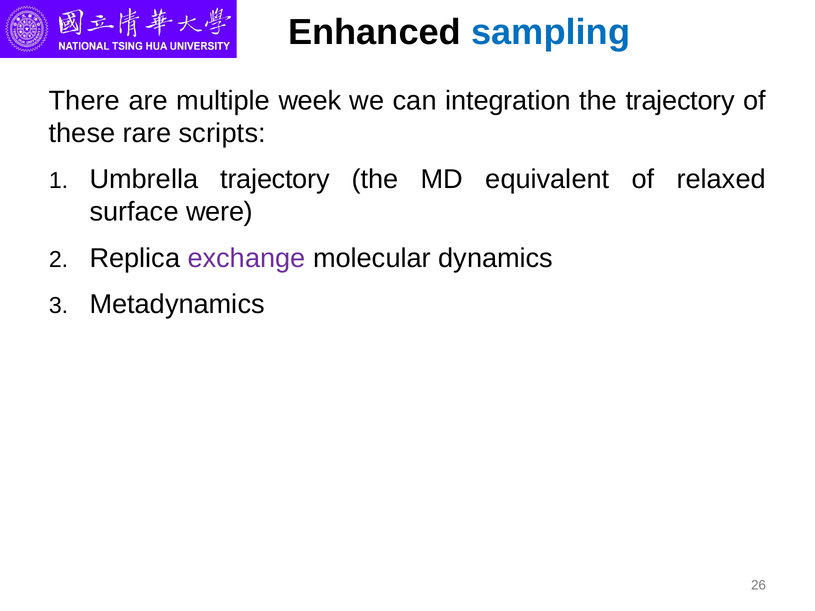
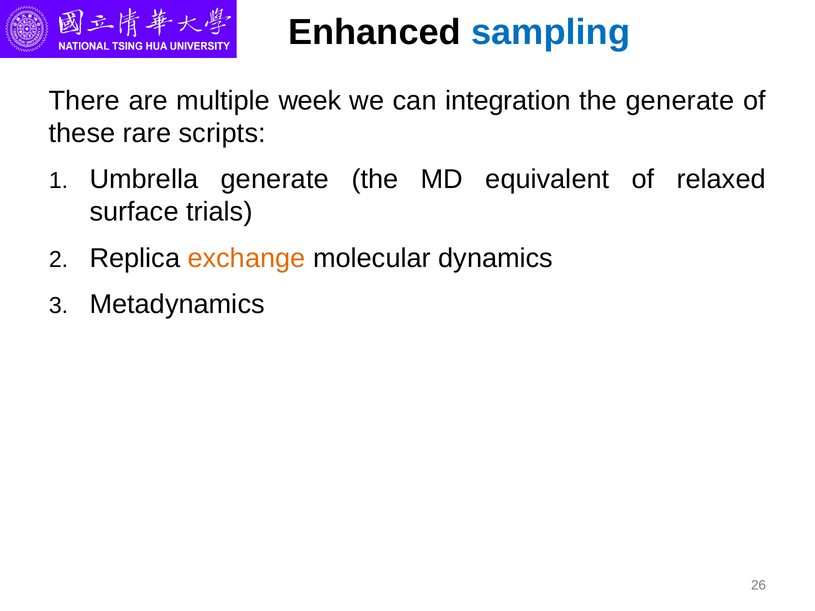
the trajectory: trajectory -> generate (680, 101)
Umbrella trajectory: trajectory -> generate (275, 179)
were: were -> trials (219, 212)
exchange colour: purple -> orange (247, 258)
